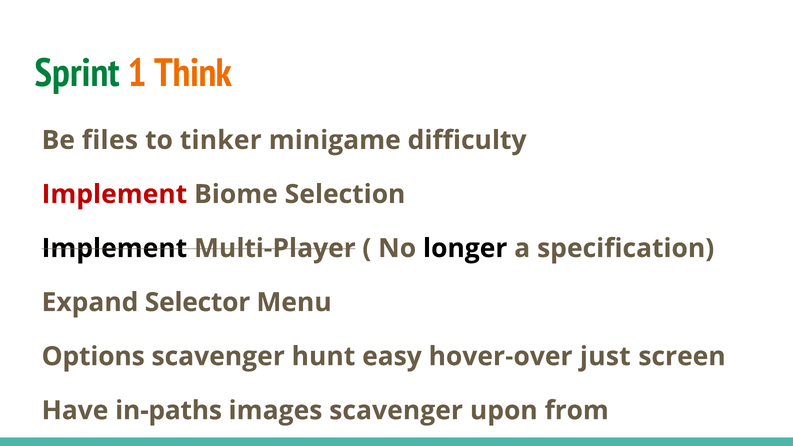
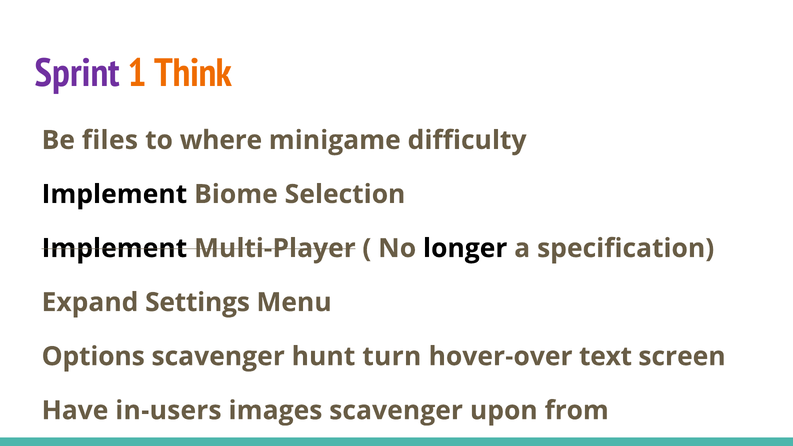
Sprint colour: green -> purple (77, 73)
tinker: tinker -> where (221, 140)
Implement colour: red -> black (114, 194)
Selector: Selector -> Settings (197, 302)
easy: easy -> turn (392, 357)
just: just -> text (606, 357)
in-paths: in-paths -> in-users (168, 411)
